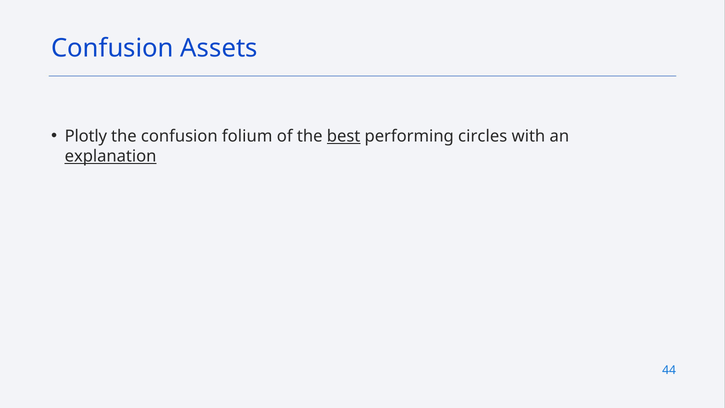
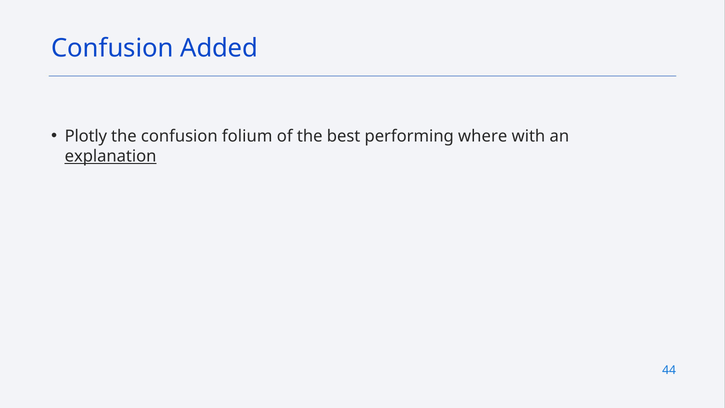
Assets: Assets -> Added (219, 48)
best underline: present -> none (344, 136)
circles: circles -> where (483, 136)
